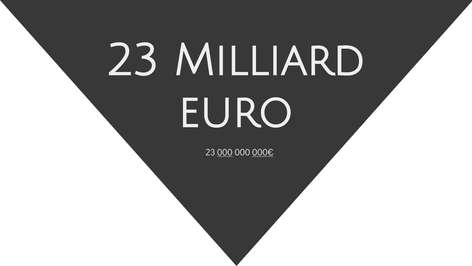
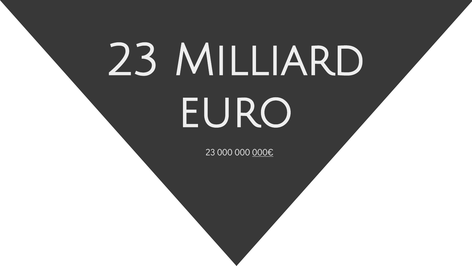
000 underline: present -> none (225, 152)
